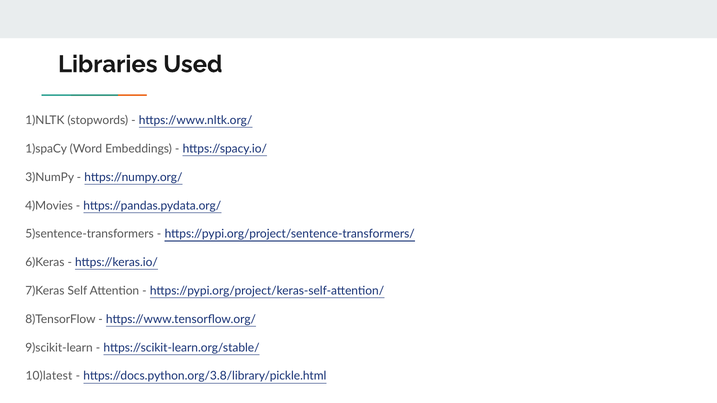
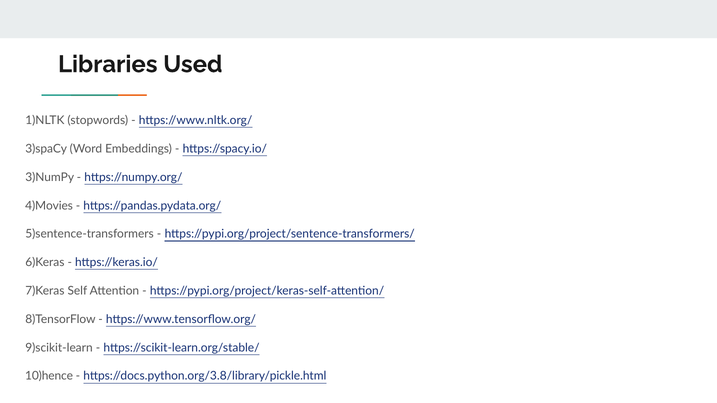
1)spaCy: 1)spaCy -> 3)spaCy (46, 149)
10)latest: 10)latest -> 10)hence (49, 376)
